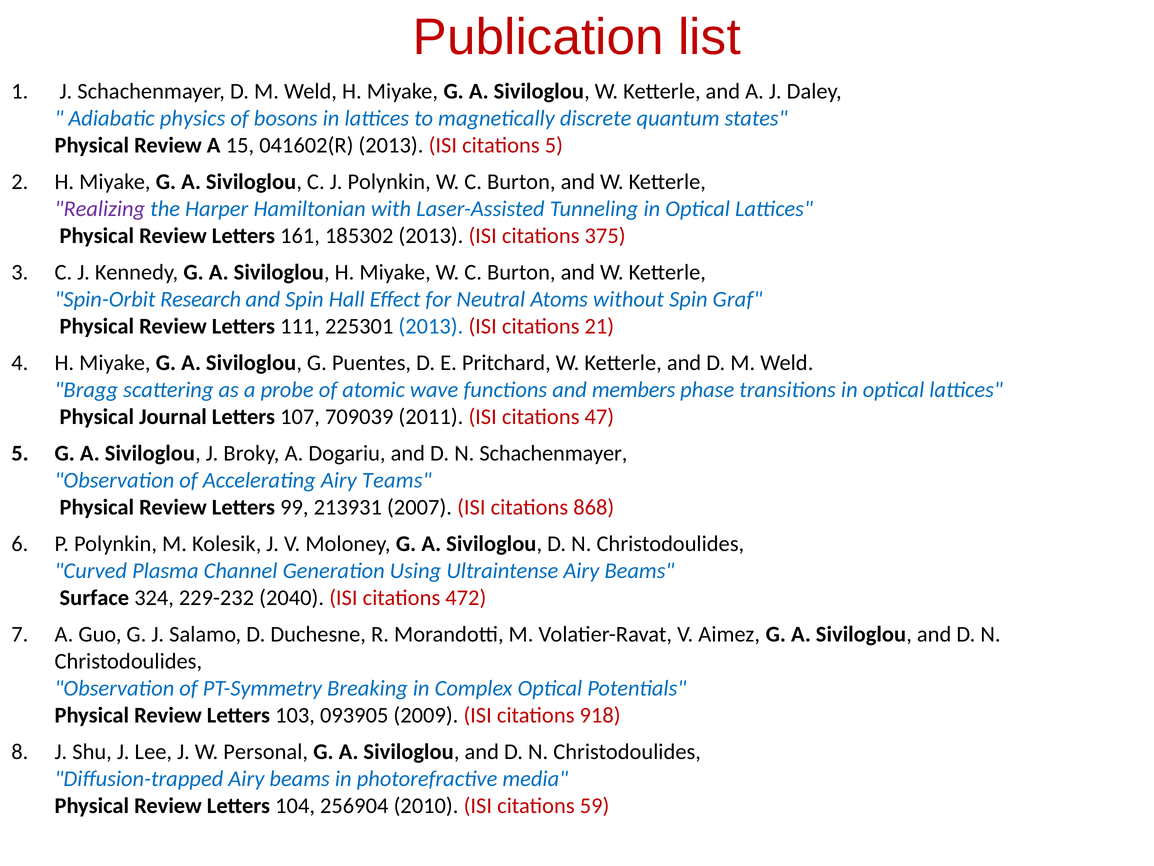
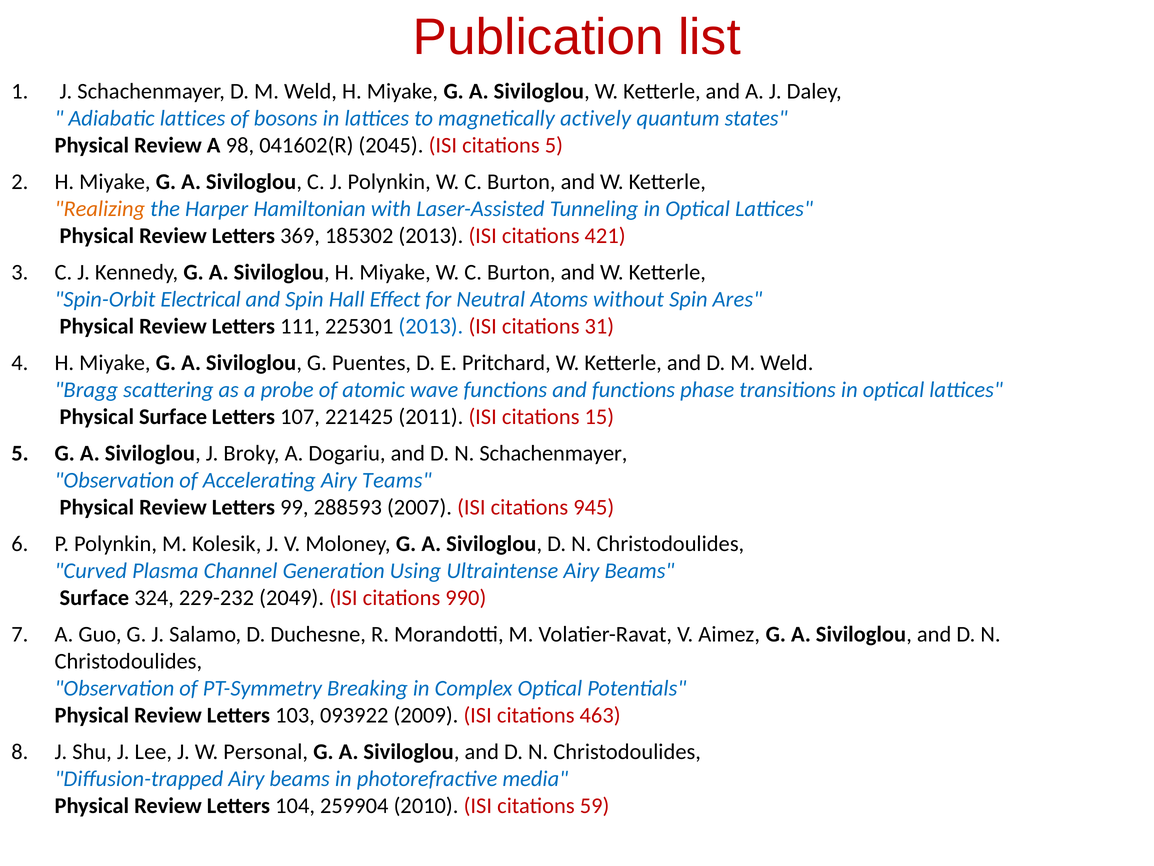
Adiabatic physics: physics -> lattices (193, 118)
discrete: discrete -> actively (596, 118)
15: 15 -> 98 (240, 145)
041602(R 2013: 2013 -> 2045 (391, 145)
Realizing colour: purple -> orange (100, 209)
161: 161 -> 369 (300, 236)
375: 375 -> 421 (605, 236)
Research: Research -> Electrical (201, 299)
Graf: Graf -> Ares (737, 299)
21: 21 -> 31 (599, 326)
and members: members -> functions (634, 390)
Physical Journal: Journal -> Surface (173, 417)
709039: 709039 -> 221425 (359, 417)
47: 47 -> 15 (599, 417)
213931: 213931 -> 288593 (348, 507)
868: 868 -> 945 (594, 507)
2040: 2040 -> 2049 (292, 597)
472: 472 -> 990 (466, 597)
093905: 093905 -> 093922 (354, 715)
918: 918 -> 463 (600, 715)
256904: 256904 -> 259904 (354, 805)
